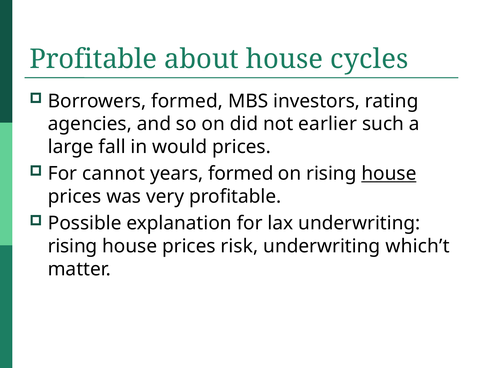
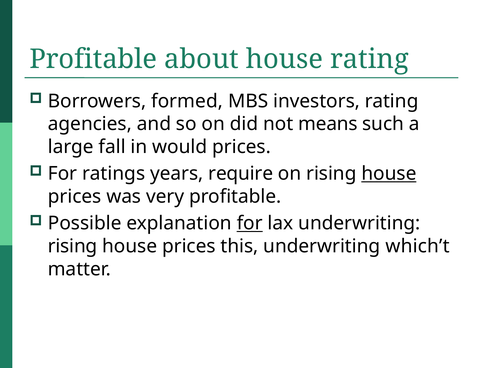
house cycles: cycles -> rating (369, 59)
earlier: earlier -> means (328, 124)
cannot: cannot -> ratings (114, 174)
years formed: formed -> require (241, 174)
for underline: none -> present (250, 223)
risk: risk -> this (239, 246)
